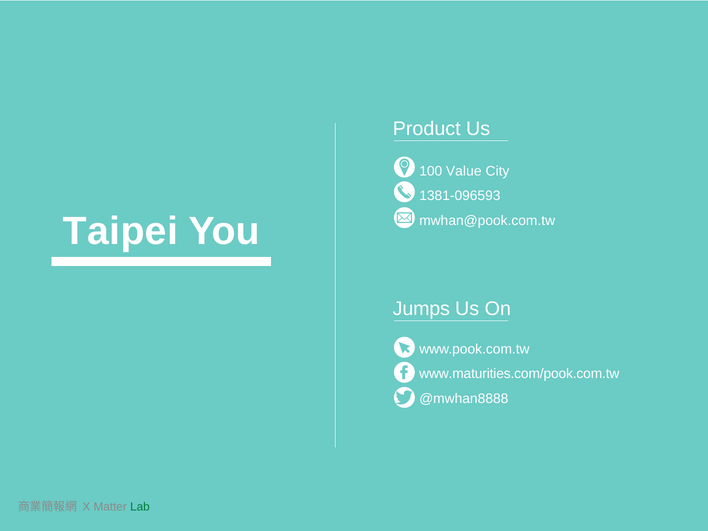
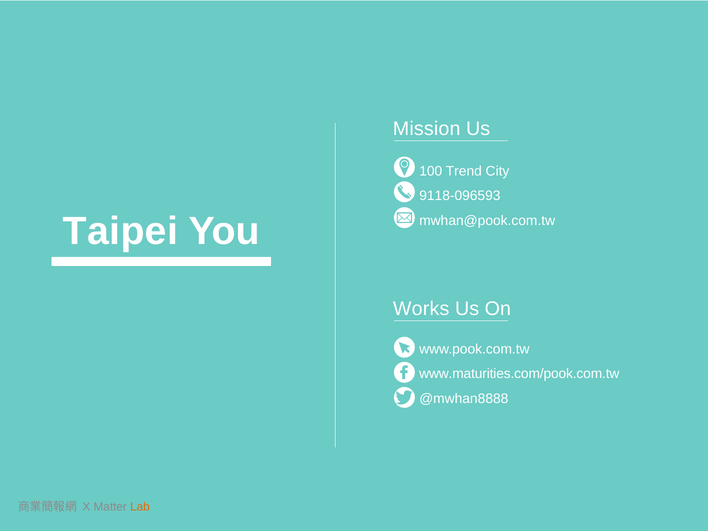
Product: Product -> Mission (427, 129)
Value: Value -> Trend (464, 171)
1381-096593: 1381-096593 -> 9118-096593 (460, 196)
Jumps: Jumps -> Works (421, 309)
Lab colour: green -> orange (140, 507)
